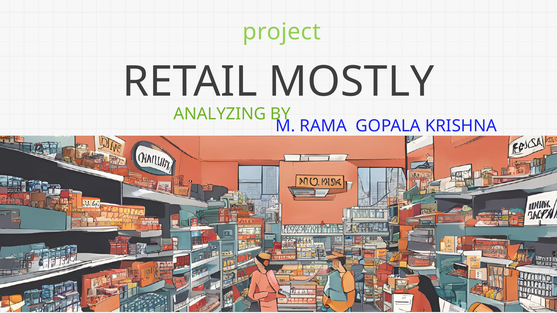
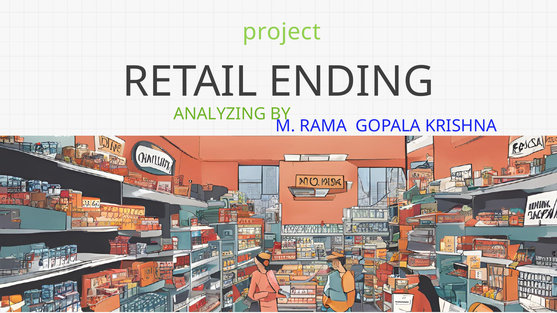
MOSTLY: MOSTLY -> ENDING (351, 82)
